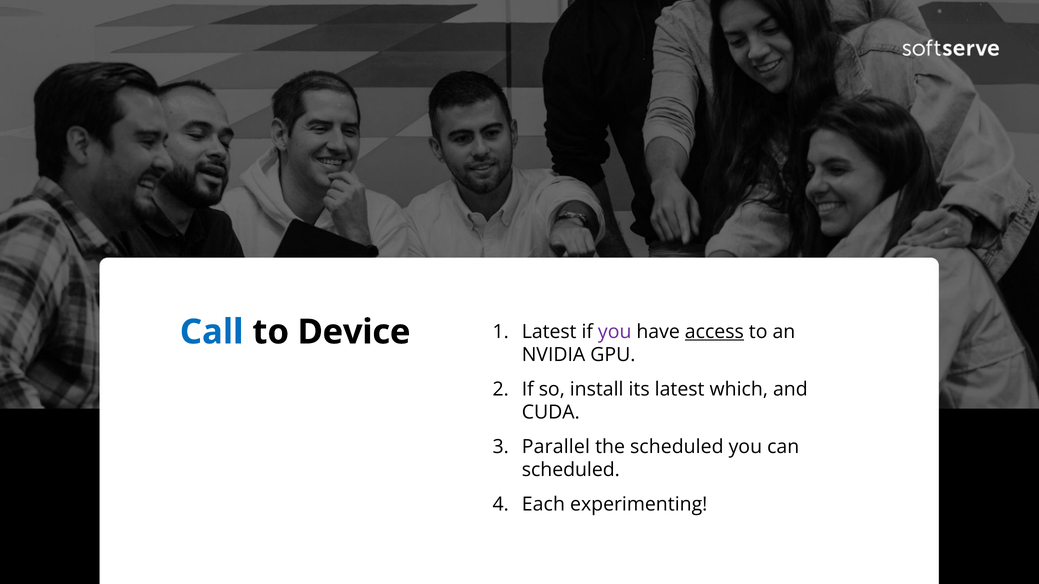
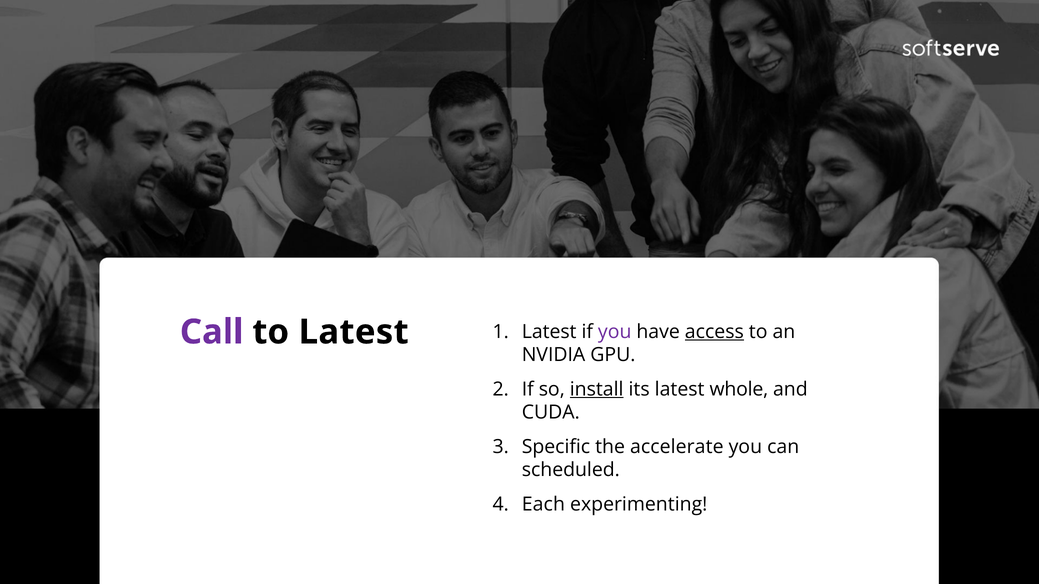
Call colour: blue -> purple (212, 332)
to Device: Device -> Latest (354, 332)
install underline: none -> present (597, 389)
which: which -> whole (739, 389)
Parallel: Parallel -> Specific (556, 447)
the scheduled: scheduled -> accelerate (677, 447)
